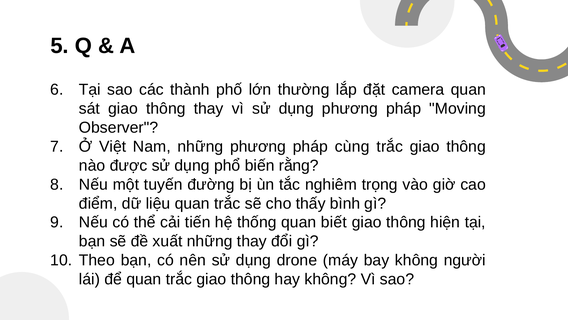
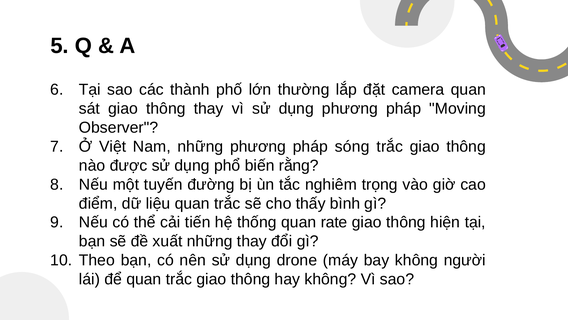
cùng: cùng -> sóng (352, 146)
biết: biết -> rate (334, 222)
